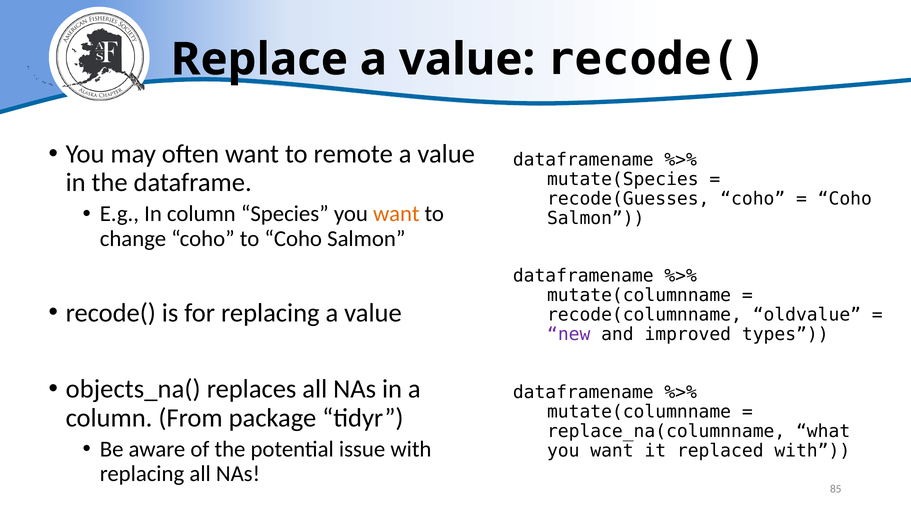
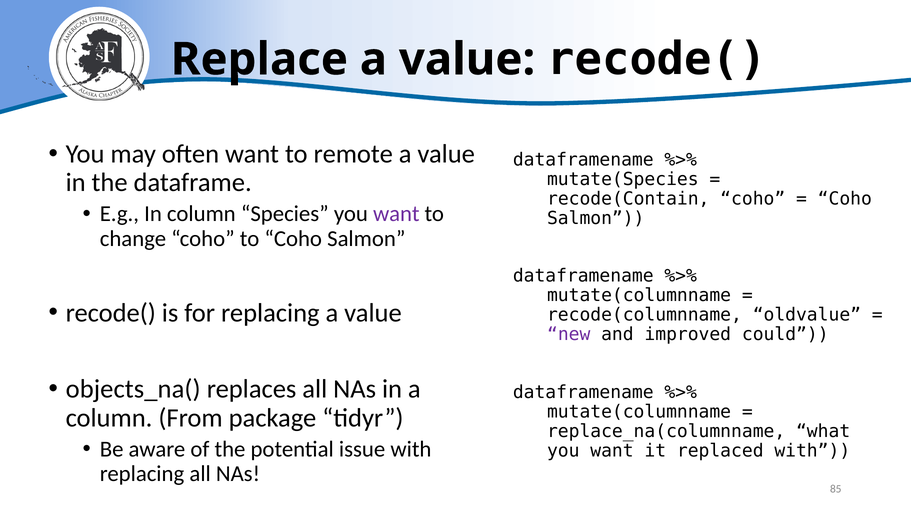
recode(Guesses: recode(Guesses -> recode(Contain (628, 199)
want colour: orange -> purple (396, 214)
types: types -> could (785, 335)
